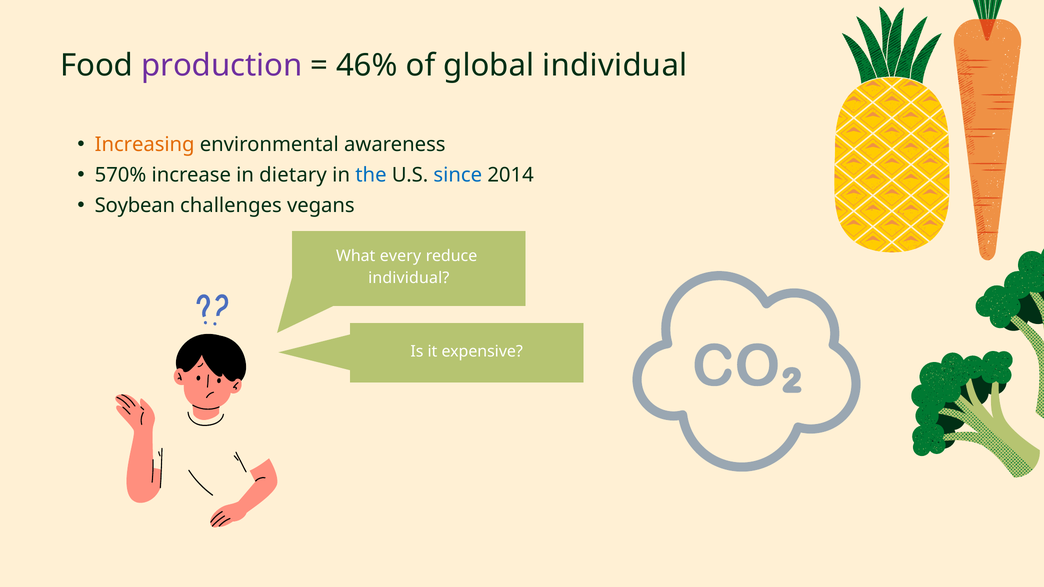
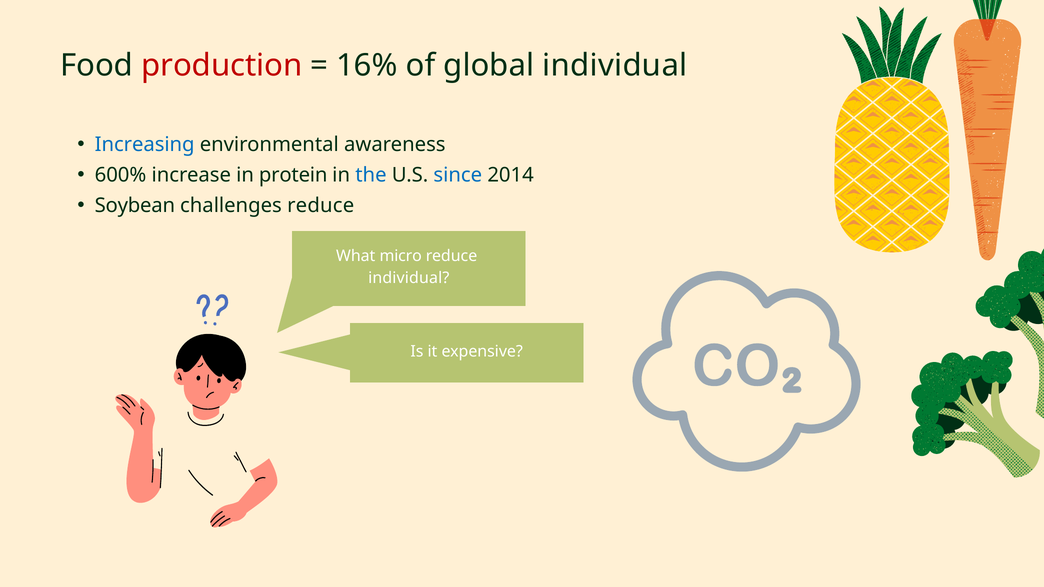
production colour: purple -> red (222, 65)
46%: 46% -> 16% (367, 65)
Increasing colour: orange -> blue (145, 145)
570%: 570% -> 600% (121, 175)
dietary: dietary -> protein (293, 175)
challenges vegans: vegans -> reduce (321, 206)
every: every -> micro (401, 256)
